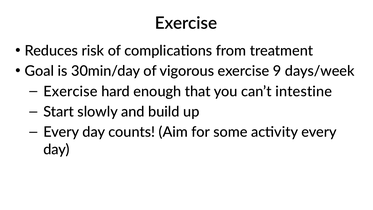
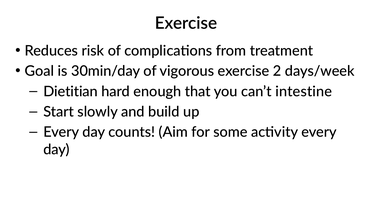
9: 9 -> 2 (277, 71)
Exercise: Exercise -> Dietitian (71, 91)
